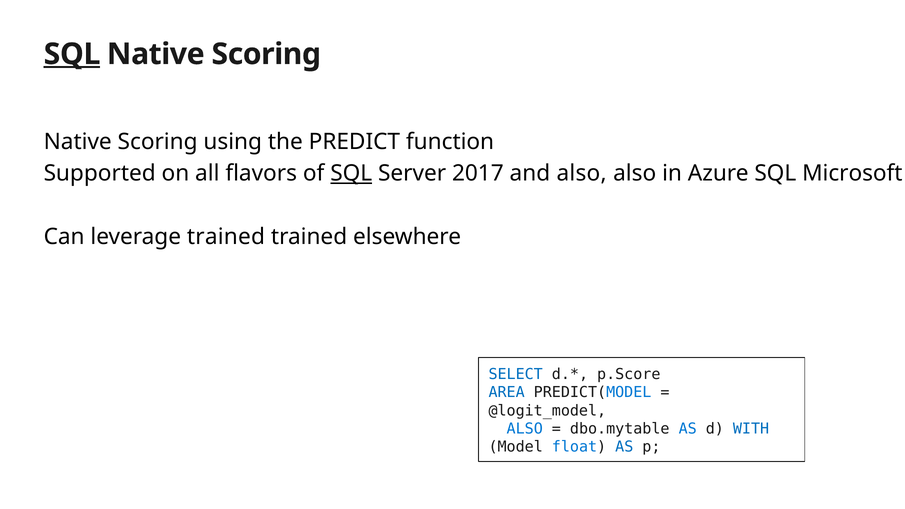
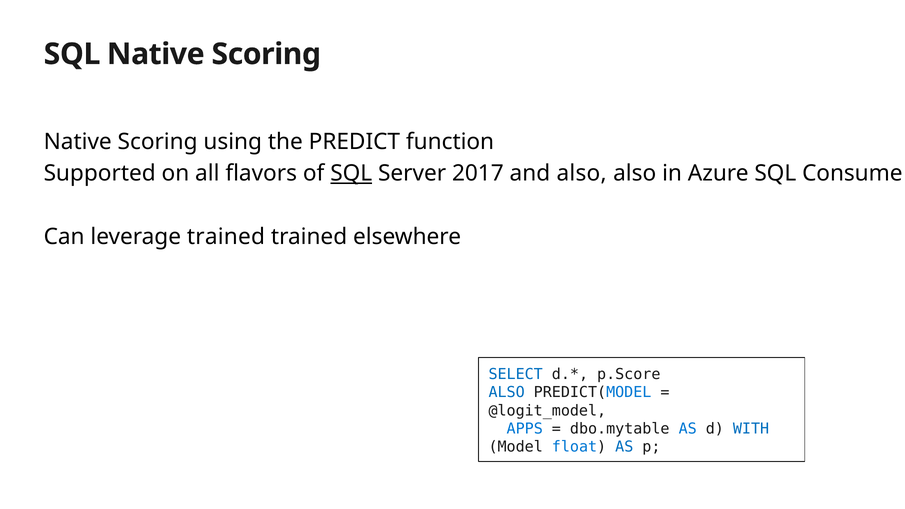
SQL underline: present -> none (72, 54)
Microsoft: Microsoft -> Consume (852, 174)
AREA: AREA -> ALSO (507, 392)
ALSO: ALSO -> APPS (525, 429)
